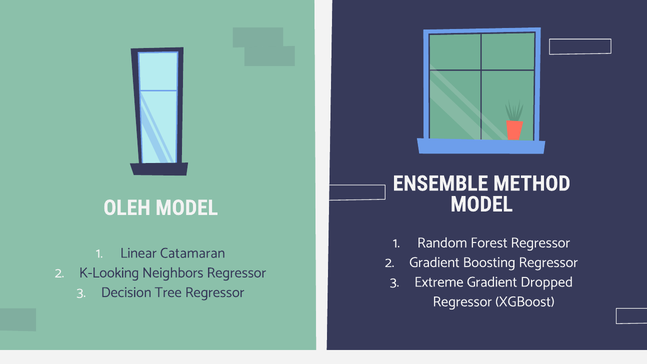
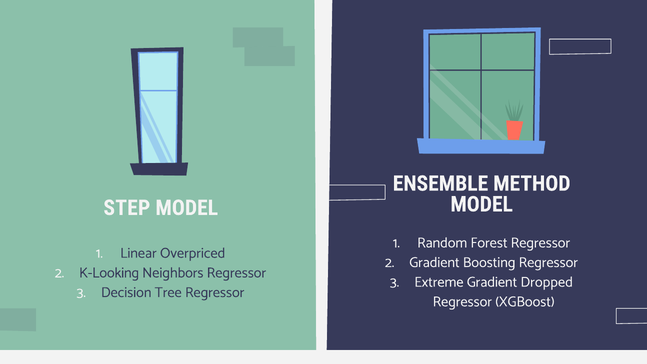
OLEH: OLEH -> STEP (127, 208)
Catamaran: Catamaran -> Overpriced (193, 253)
